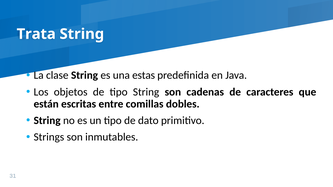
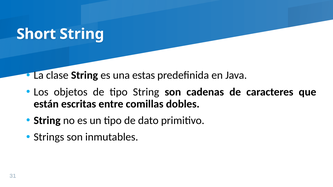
Trata: Trata -> Short (36, 34)
